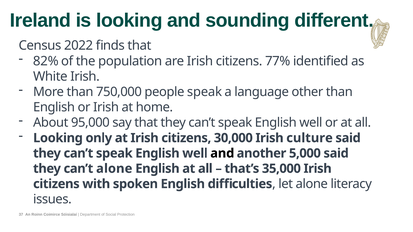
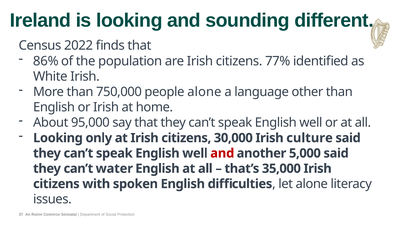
82%: 82% -> 86% (46, 61)
people speak: speak -> alone (204, 92)
and colour: black -> red (222, 153)
can’t alone: alone -> water (114, 169)
